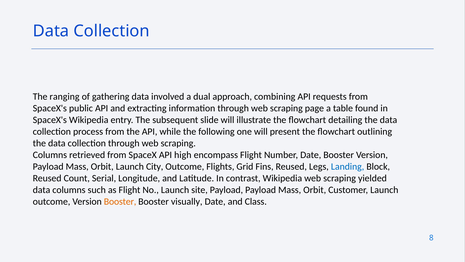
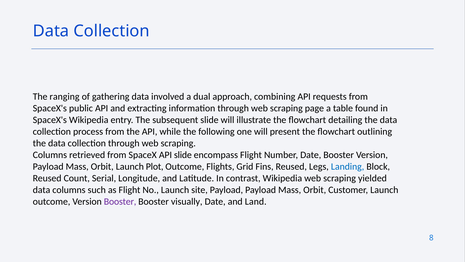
API high: high -> slide (183, 155)
City: City -> Plot (155, 166)
Booster colour: orange -> purple (120, 201)
Class: Class -> Land (256, 201)
